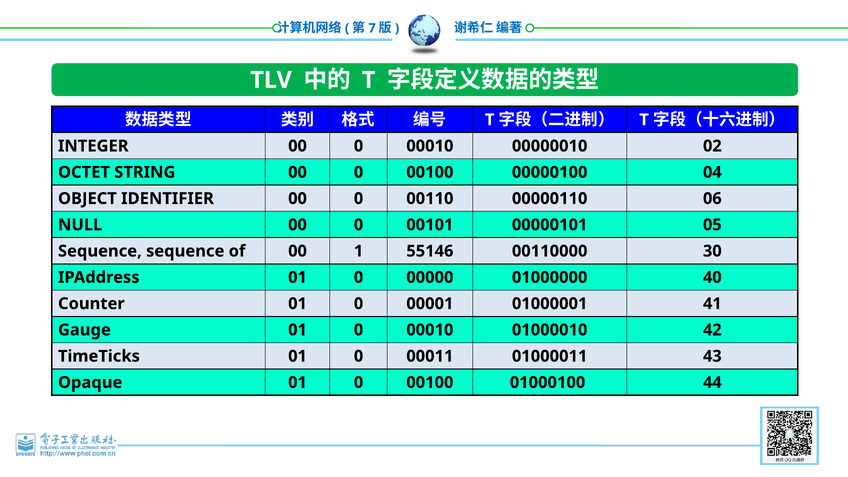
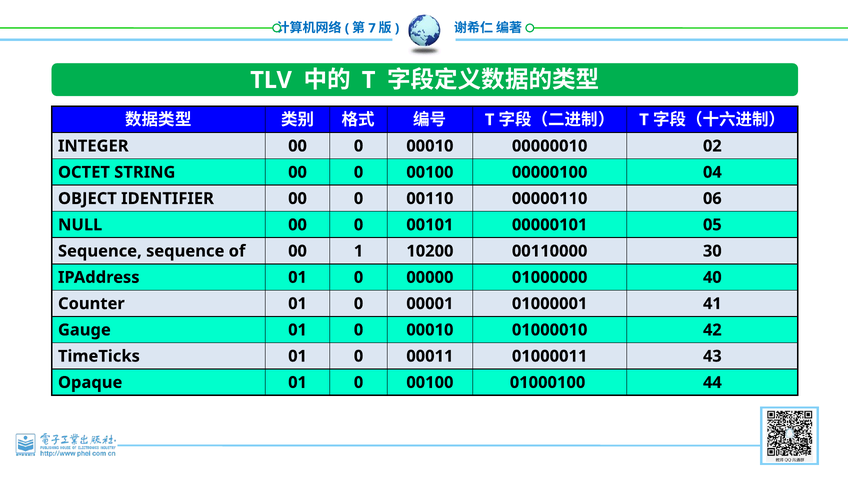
55146: 55146 -> 10200 (430, 251)
